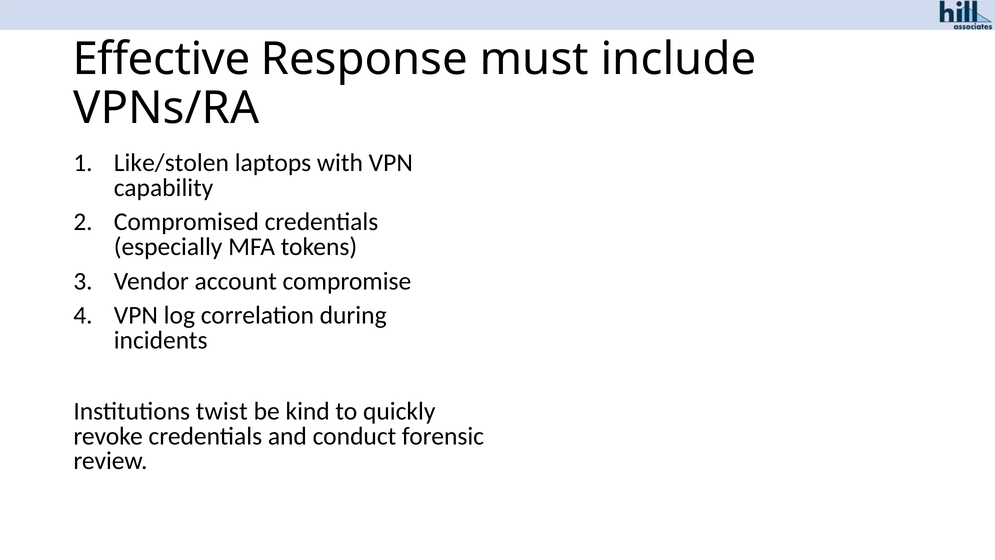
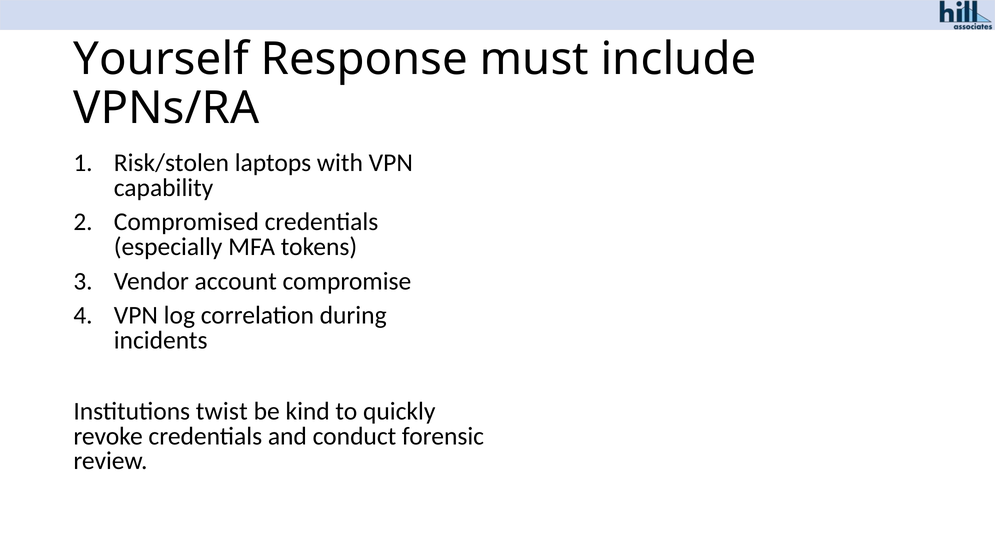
Effective: Effective -> Yourself (161, 59)
Like/stolen: Like/stolen -> Risk/stolen (171, 163)
